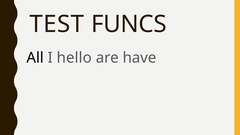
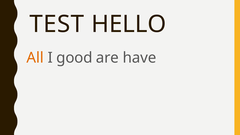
FUNCS: FUNCS -> HELLO (129, 24)
All colour: black -> orange (35, 58)
hello: hello -> good (74, 58)
